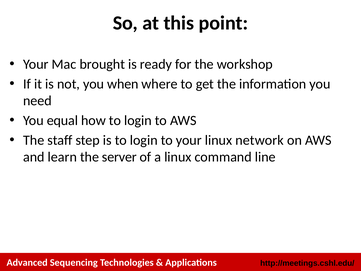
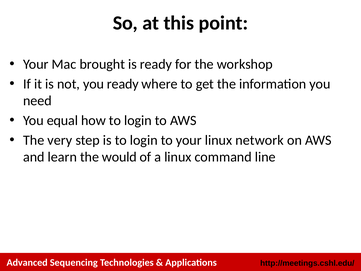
you when: when -> ready (123, 84)
staff: staff -> very (60, 140)
server: server -> would (119, 157)
